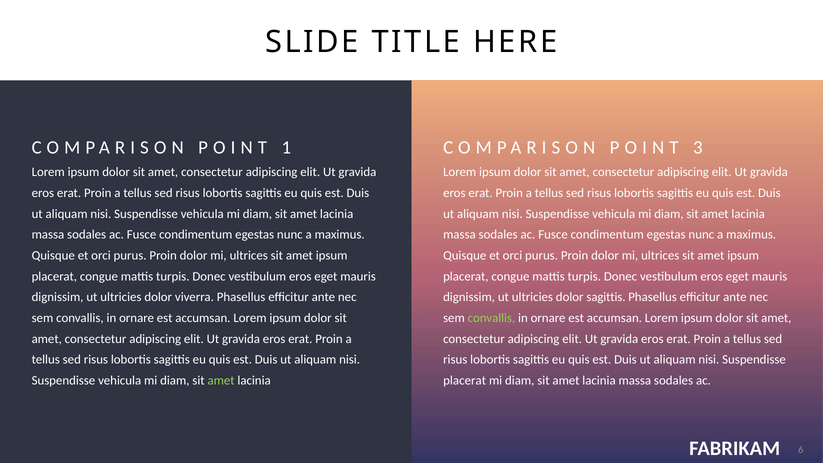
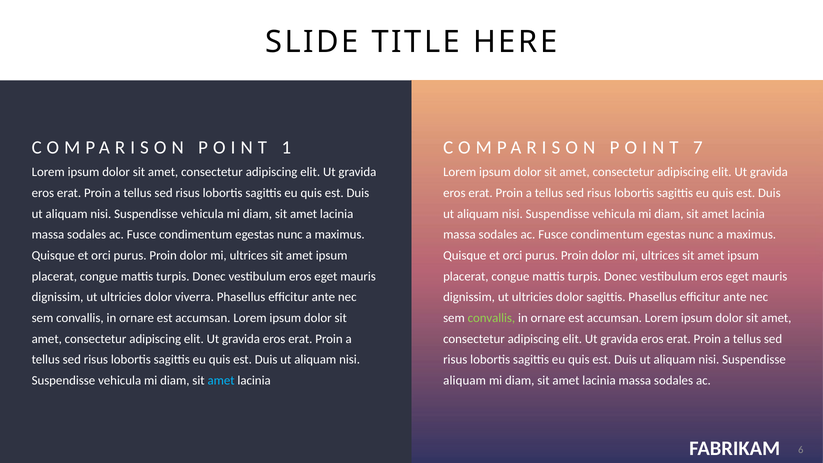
3: 3 -> 7 (698, 147)
amet colour: light green -> light blue (221, 380)
placerat: placerat -> aliquam (465, 380)
